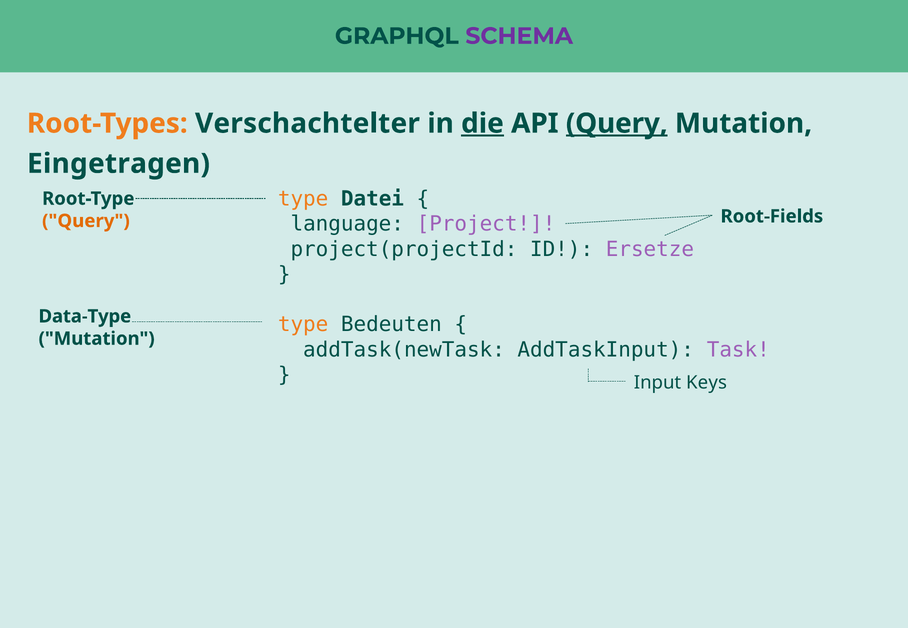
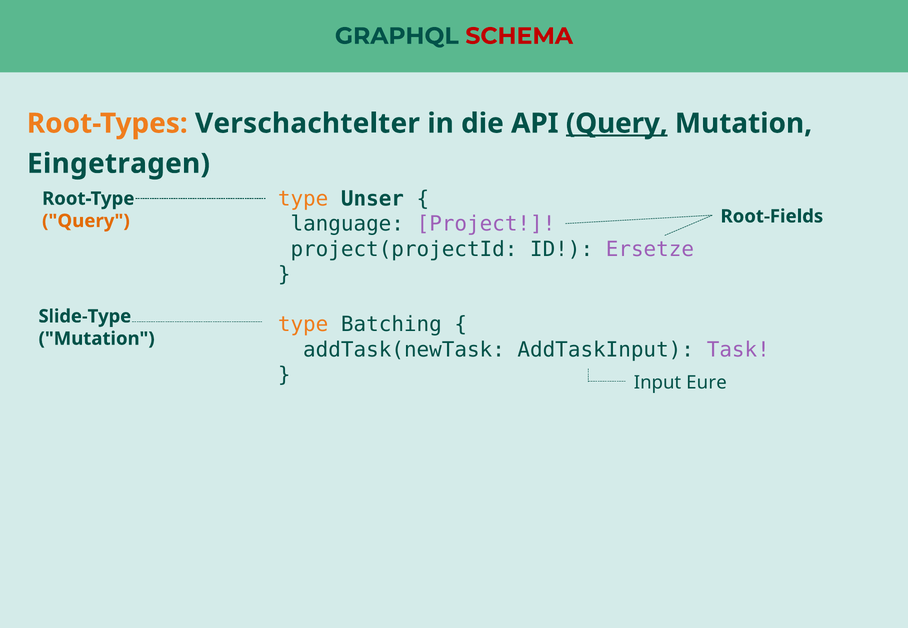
SCHEMA colour: purple -> red (519, 36)
die underline: present -> none (482, 124)
Datei: Datei -> Unser (372, 199)
Data-Type: Data-Type -> Slide-Type (85, 317)
Bedeuten: Bedeuten -> Batching (391, 325)
Keys: Keys -> Eure (706, 383)
